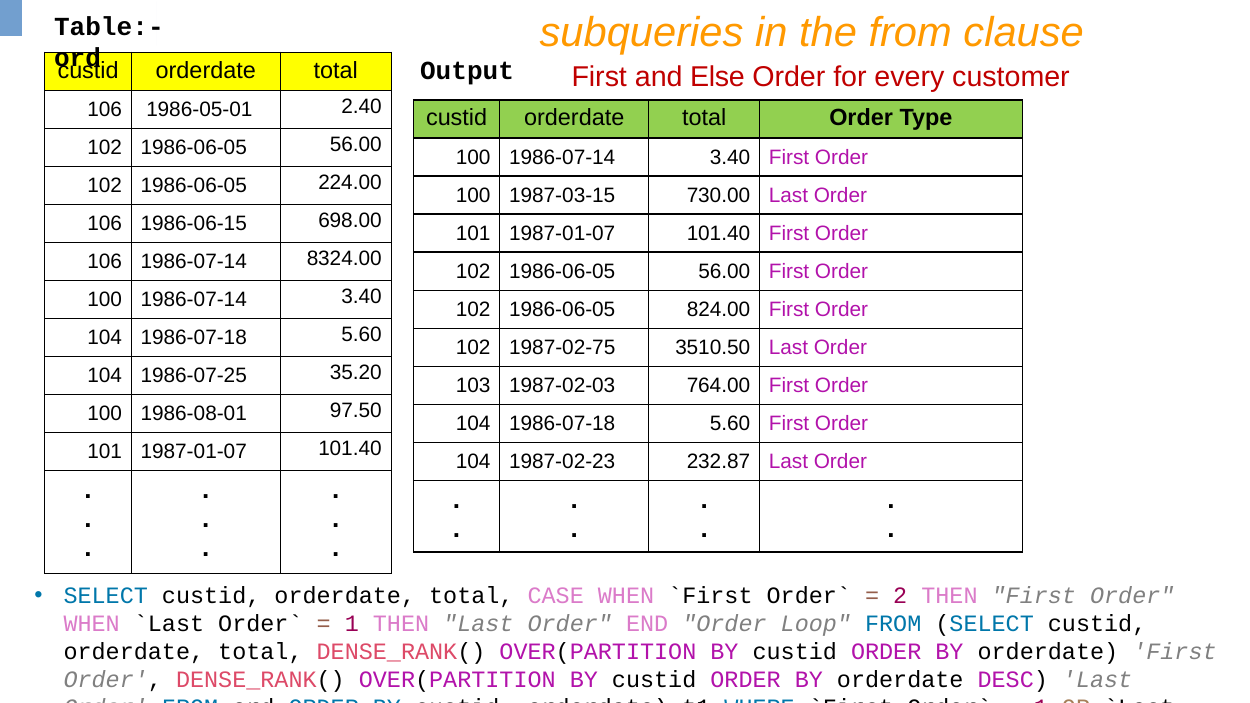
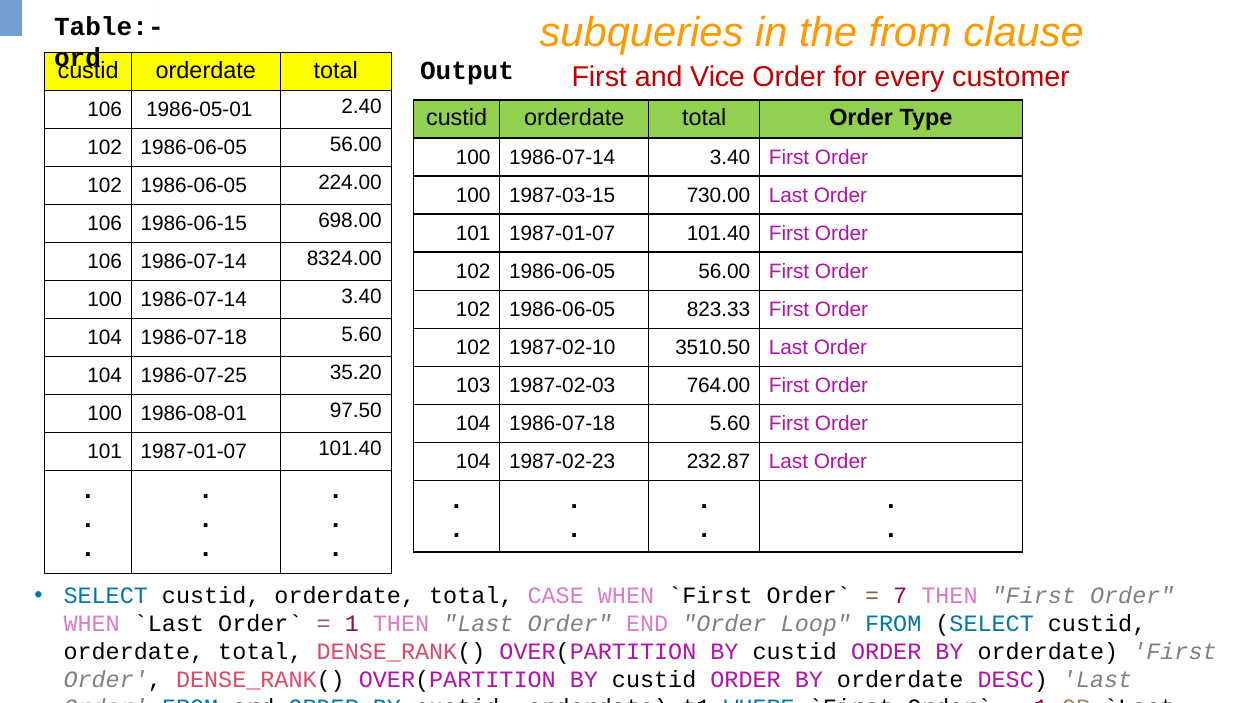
Else: Else -> Vice (718, 77)
824.00: 824.00 -> 823.33 (719, 309)
1987-02-75: 1987-02-75 -> 1987-02-10 (562, 347)
2: 2 -> 7 (900, 596)
